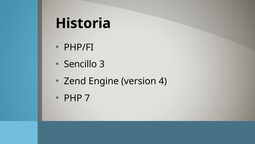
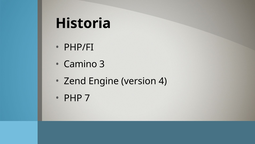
Sencillo: Sencillo -> Camino (80, 64)
